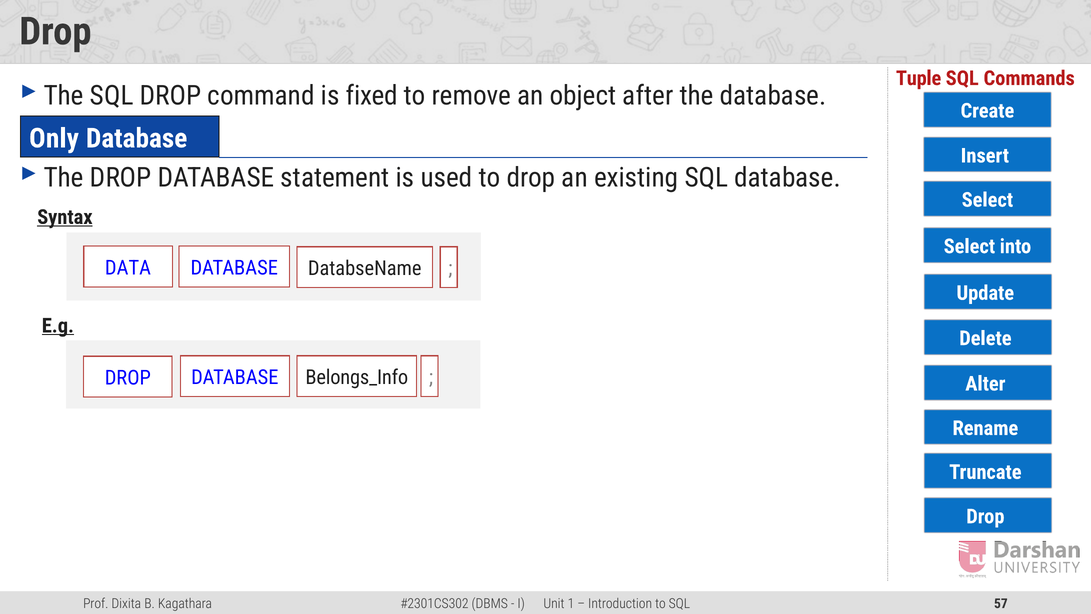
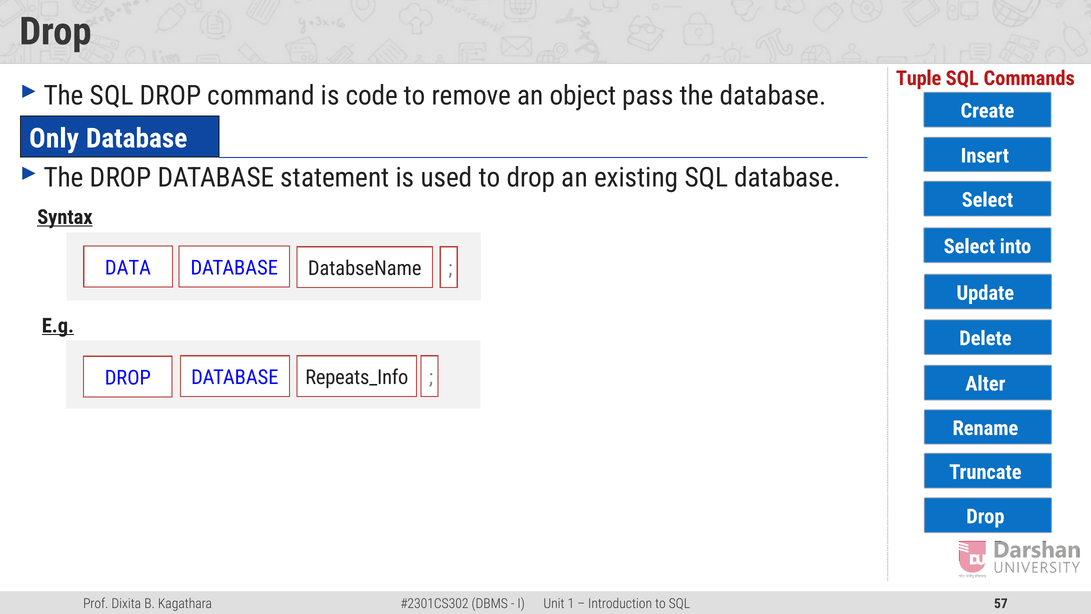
fixed: fixed -> code (372, 96)
after: after -> pass (648, 96)
Belongs_Info: Belongs_Info -> Repeats_Info (357, 377)
